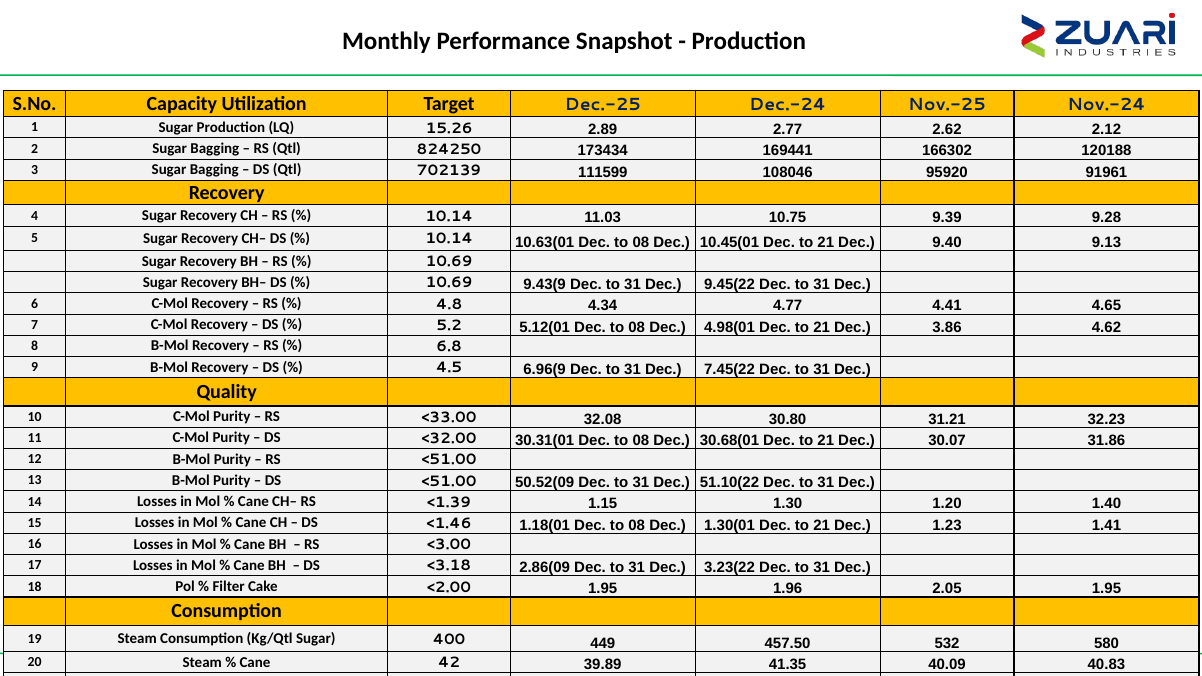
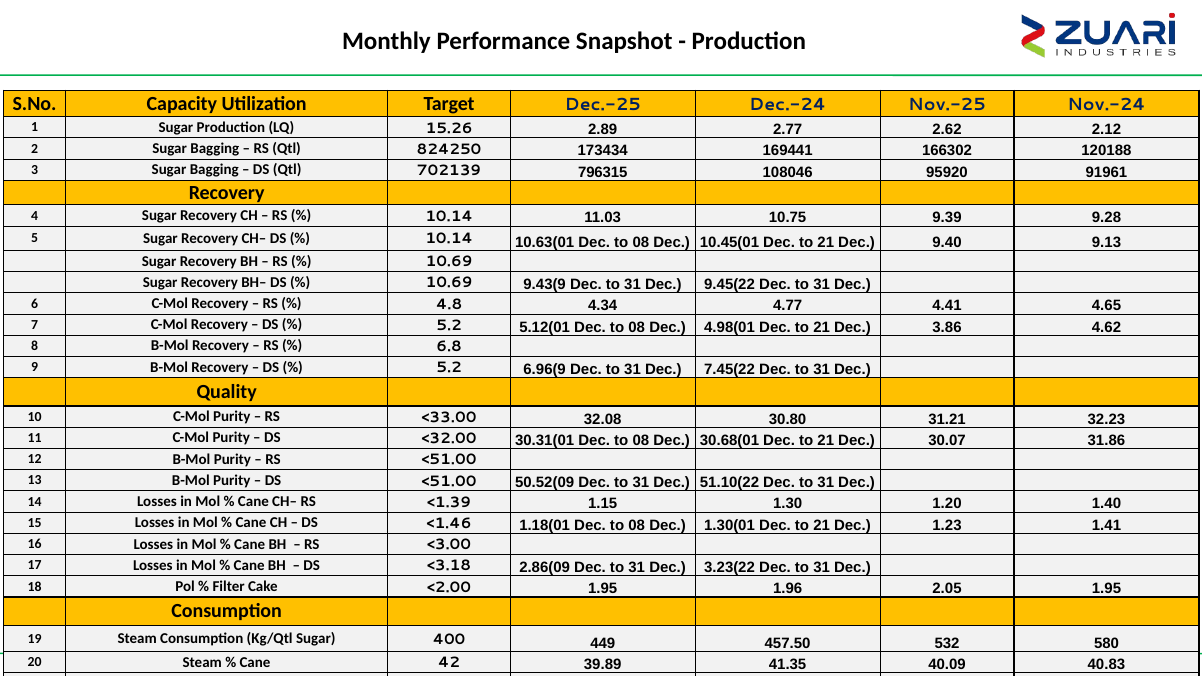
111599: 111599 -> 796315 (603, 172)
4.5: 4.5 -> 5.2 (449, 368)
